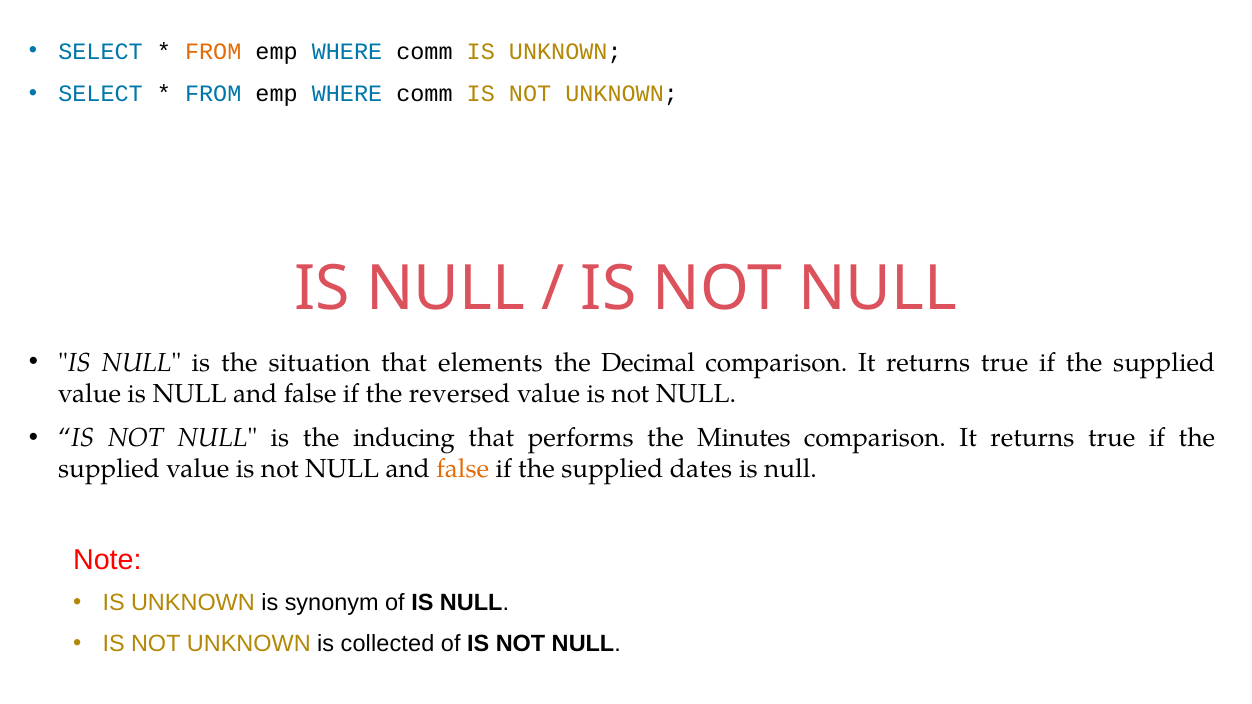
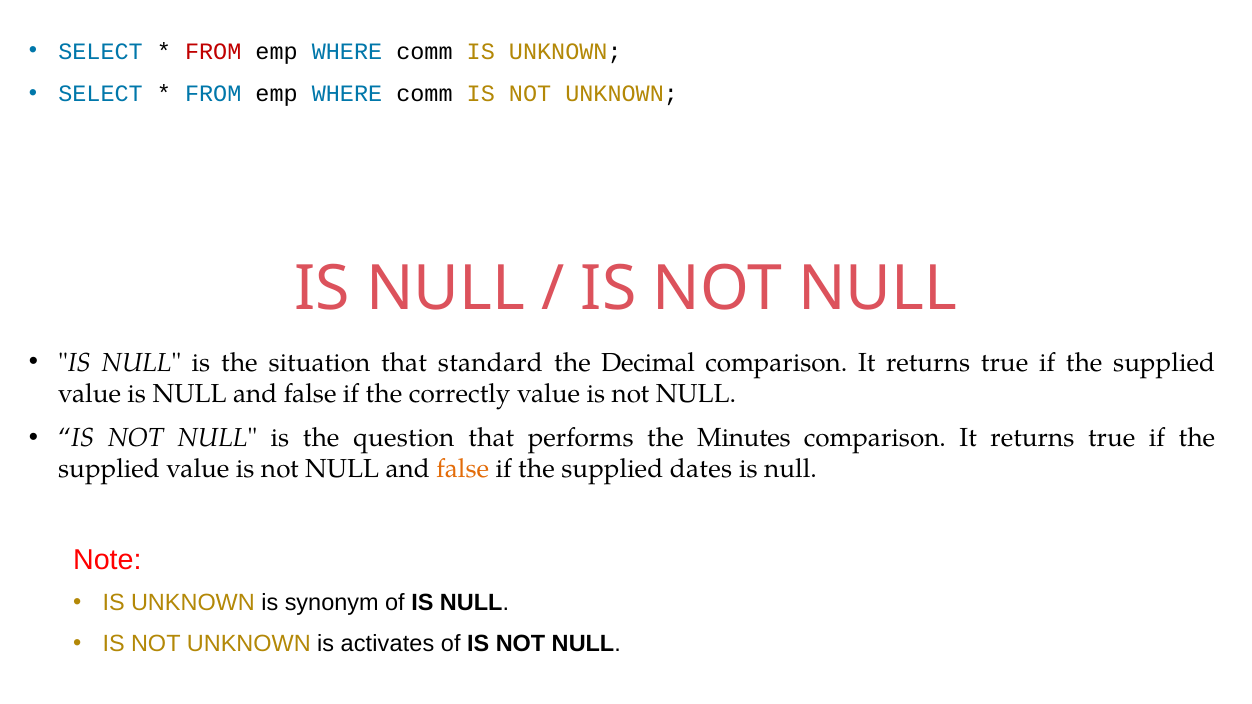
FROM colour: orange -> red (213, 51)
elements: elements -> standard (490, 363)
reversed: reversed -> correctly (460, 394)
inducing: inducing -> question (404, 438)
collected: collected -> activates (387, 644)
